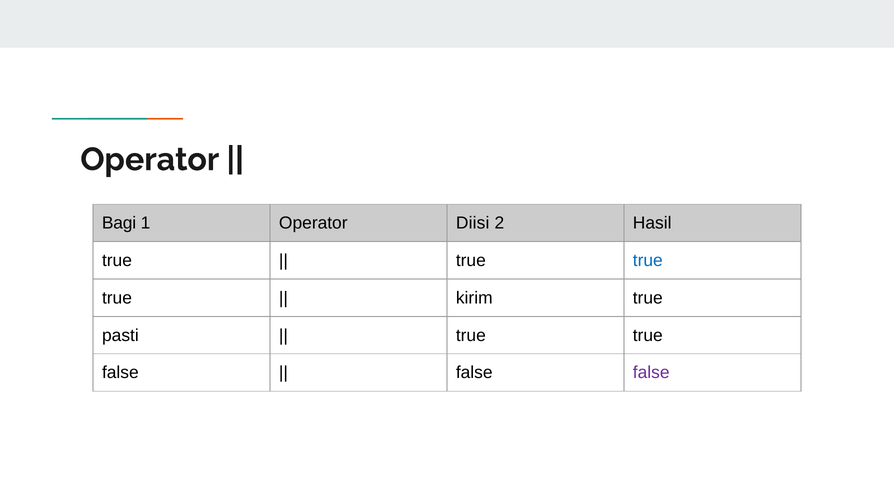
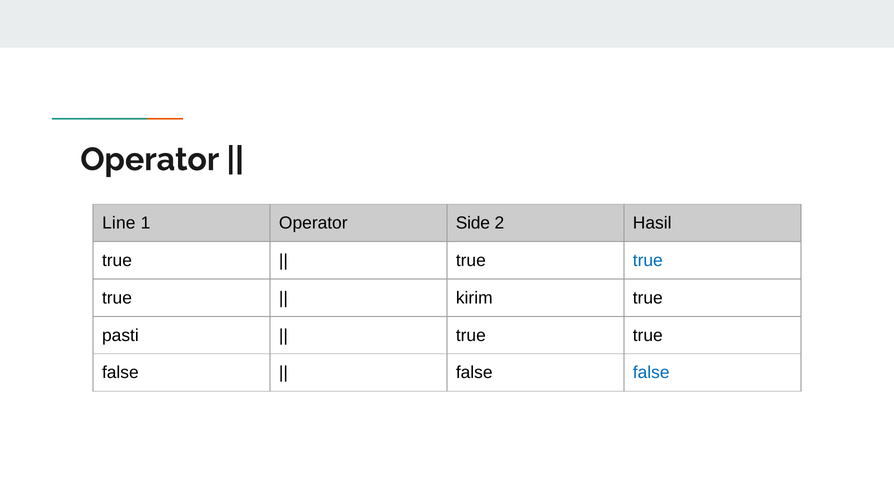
Bagi: Bagi -> Line (119, 223)
Diisi: Diisi -> Side (473, 223)
false colour: purple -> blue (651, 373)
